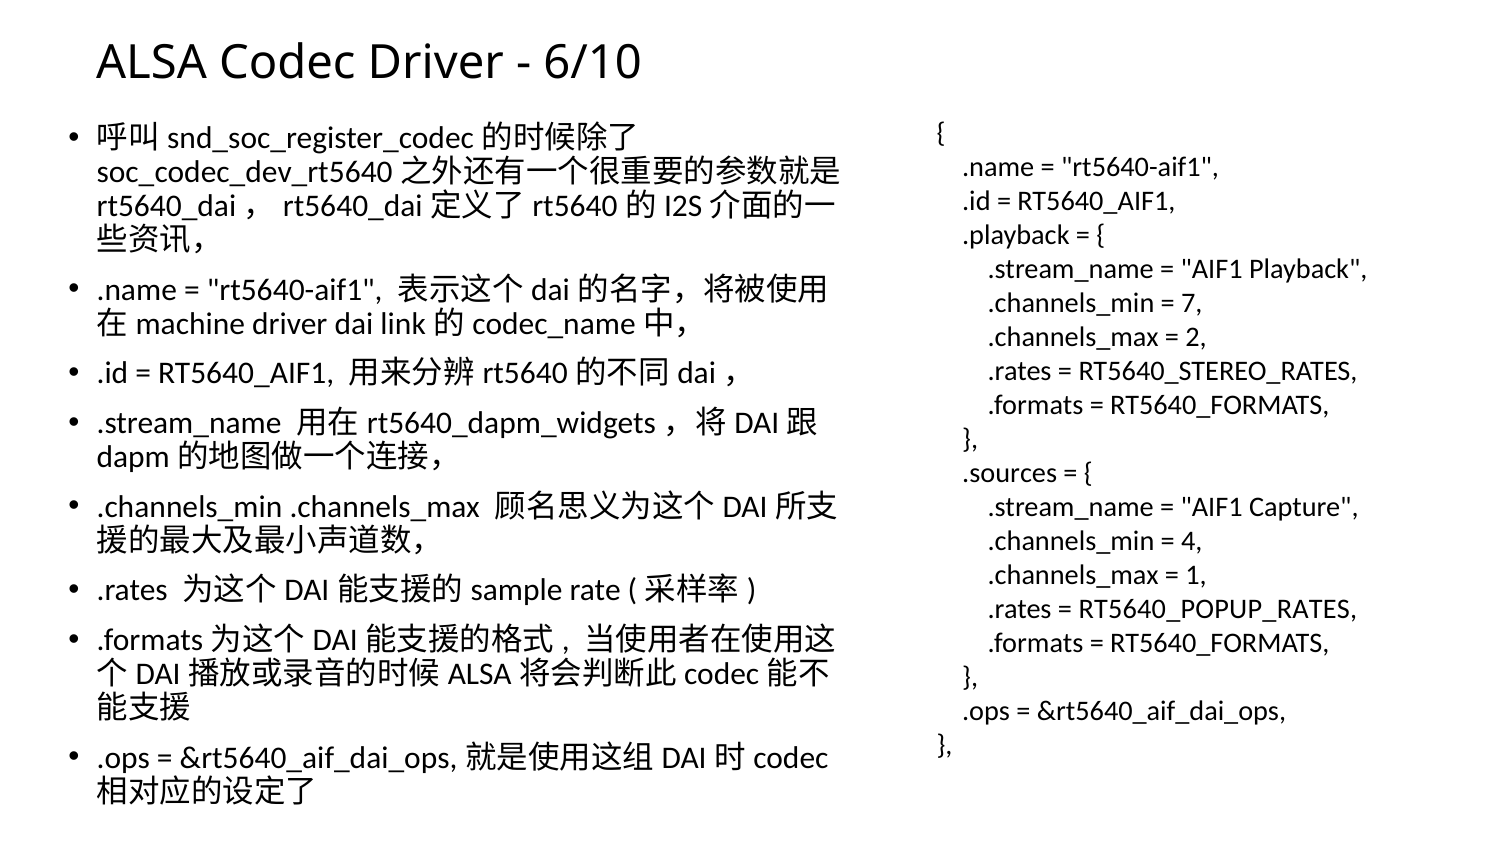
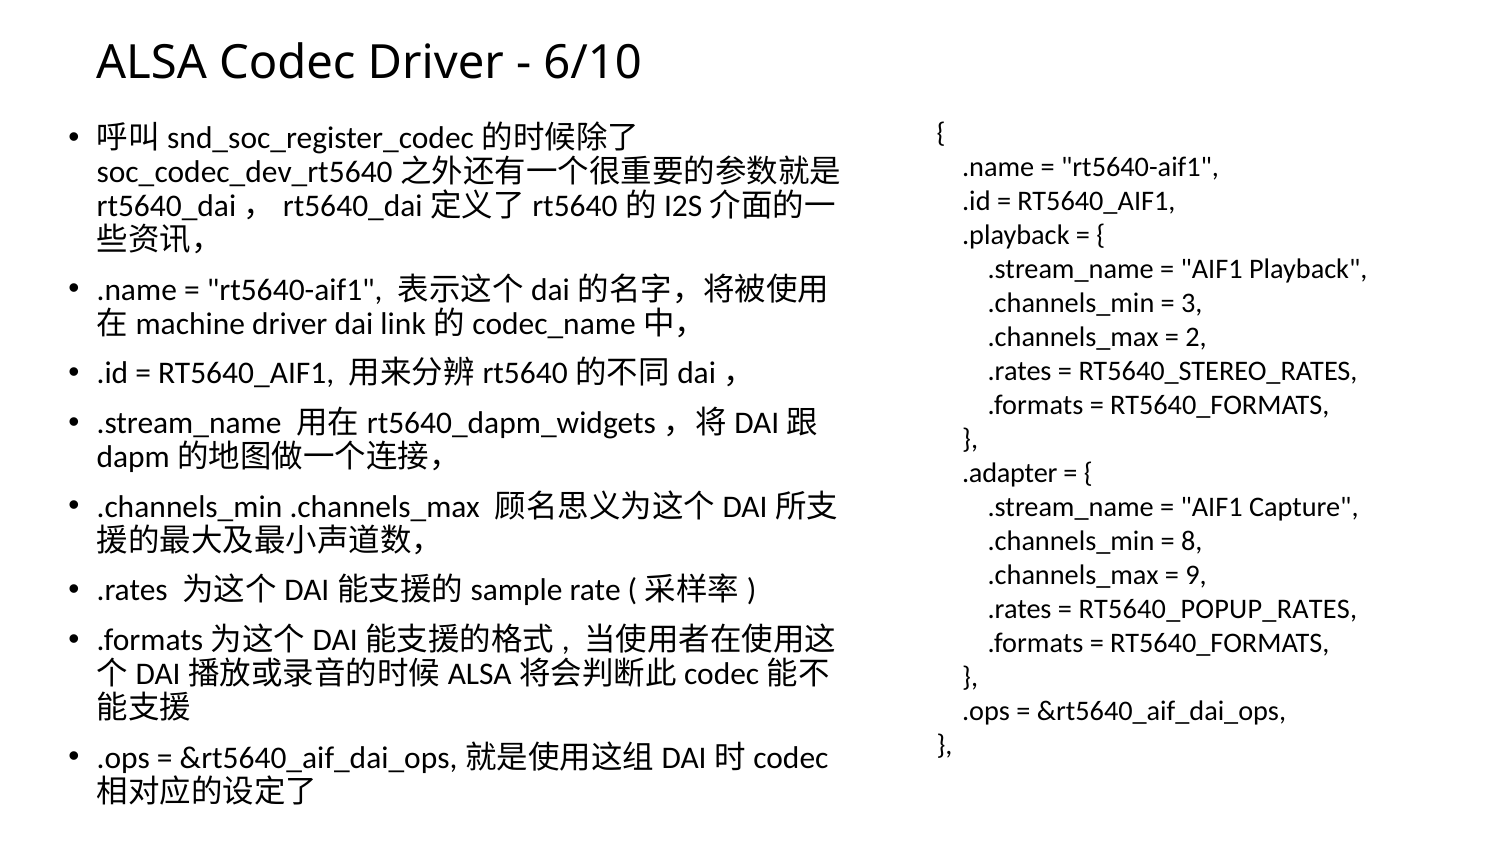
7: 7 -> 3 (1192, 303)
.sources: .sources -> .adapter (1010, 473)
4: 4 -> 8 (1192, 541)
1: 1 -> 9 (1196, 575)
